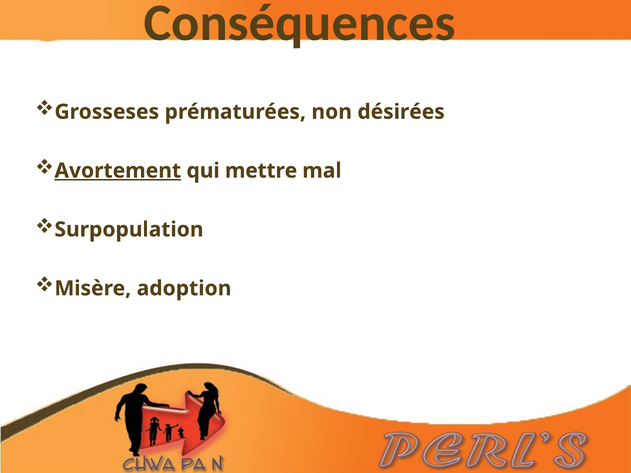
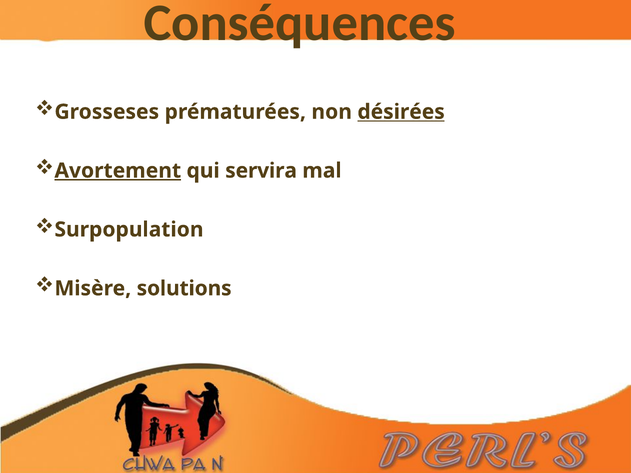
désirées underline: none -> present (401, 112)
mettre: mettre -> servira (261, 171)
adoption: adoption -> solutions (184, 289)
